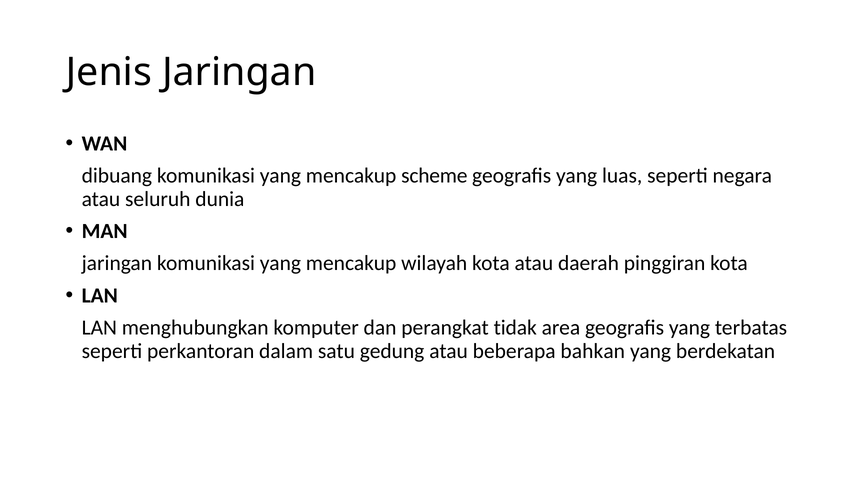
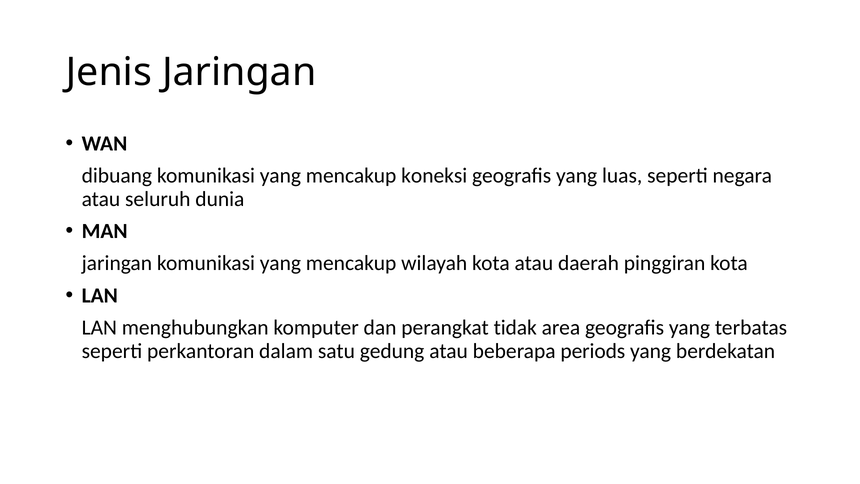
scheme: scheme -> koneksi (434, 176)
bahkan: bahkan -> periods (593, 351)
